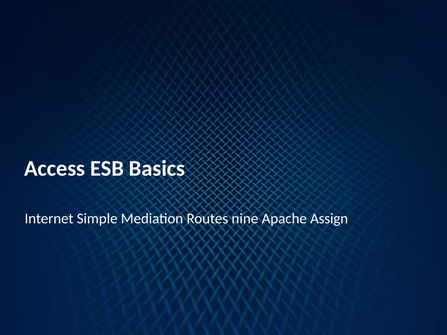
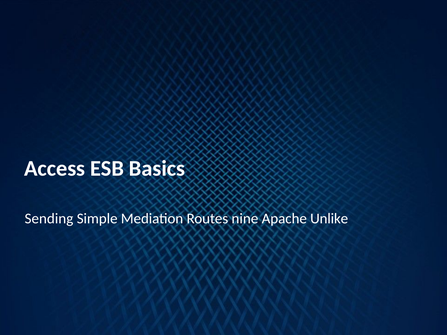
Internet: Internet -> Sending (49, 219)
Assign: Assign -> Unlike (329, 219)
